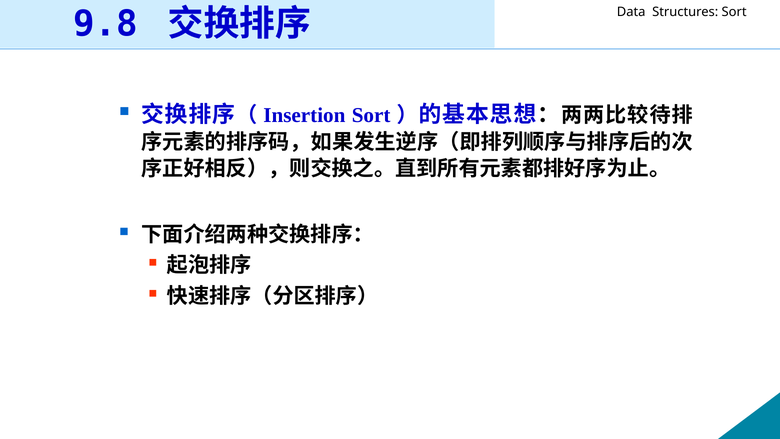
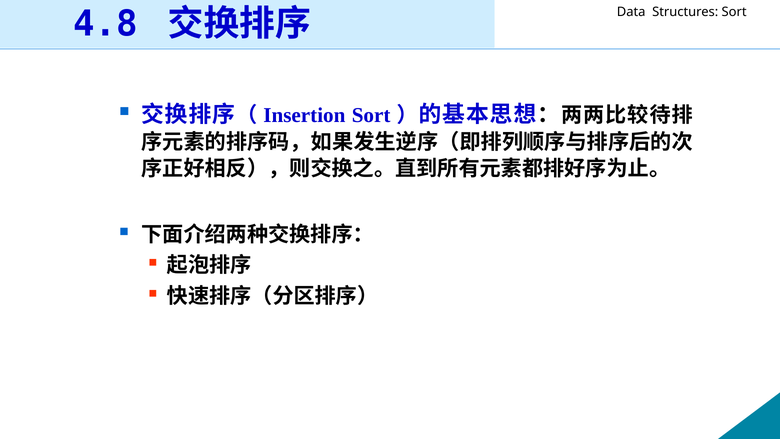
9.8: 9.8 -> 4.8 (106, 24)
